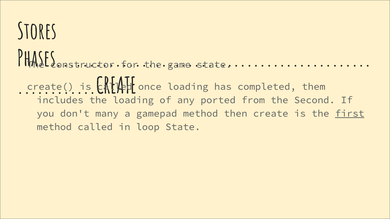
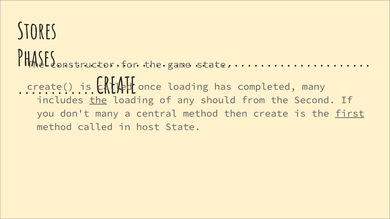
completed them: them -> many (314, 87)
the underline: none -> present (98, 100)
ported: ported -> should (218, 100)
gamepad: gamepad -> central (157, 114)
loop: loop -> host (148, 127)
